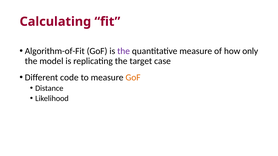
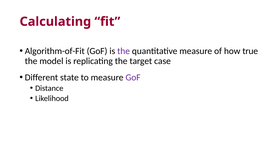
only: only -> true (250, 51)
code: code -> state (69, 78)
GoF colour: orange -> purple (133, 78)
